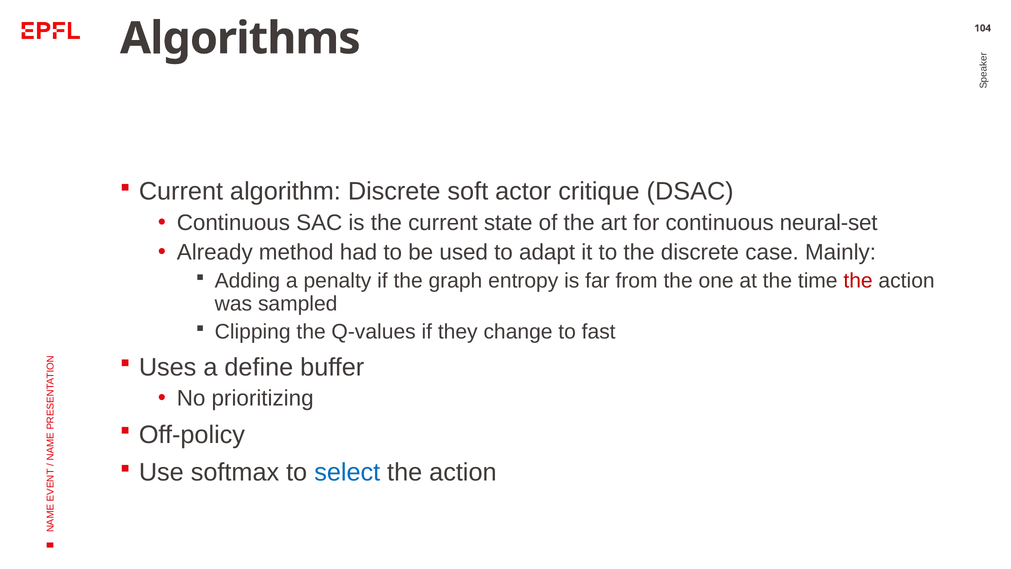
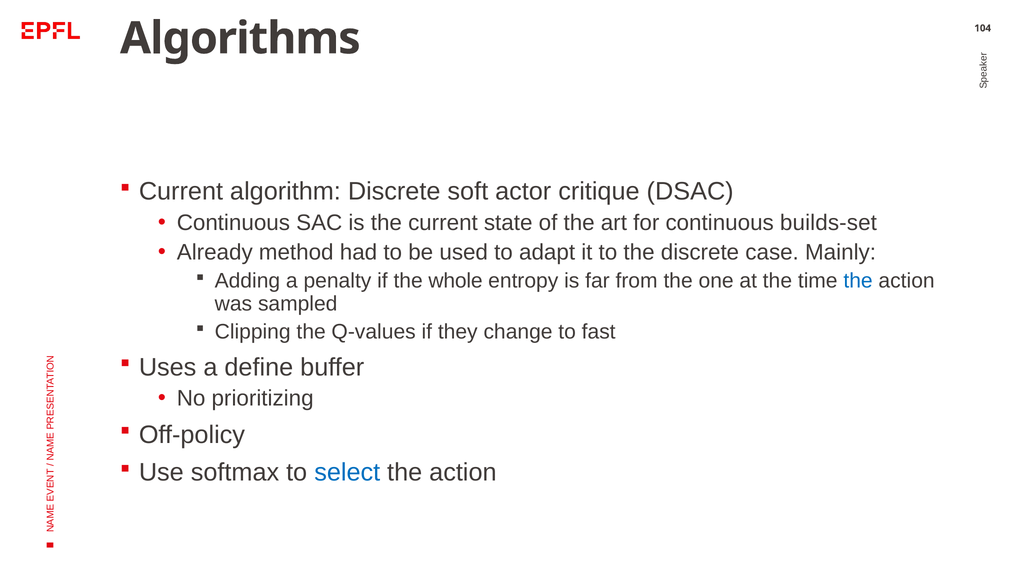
neural-set: neural-set -> builds-set (828, 222)
graph: graph -> whole (456, 281)
the colour: red -> blue (858, 281)
